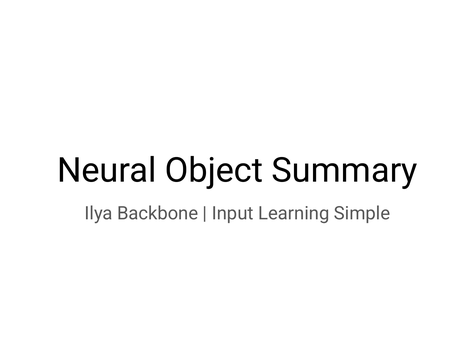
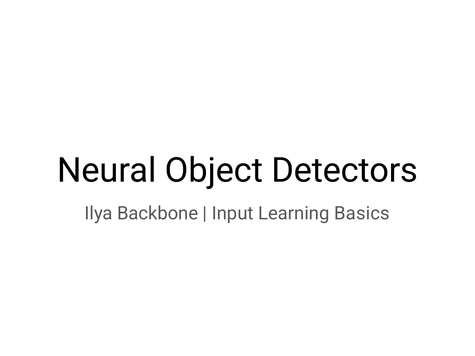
Summary: Summary -> Detectors (345, 171)
Simple: Simple -> Basics (362, 213)
